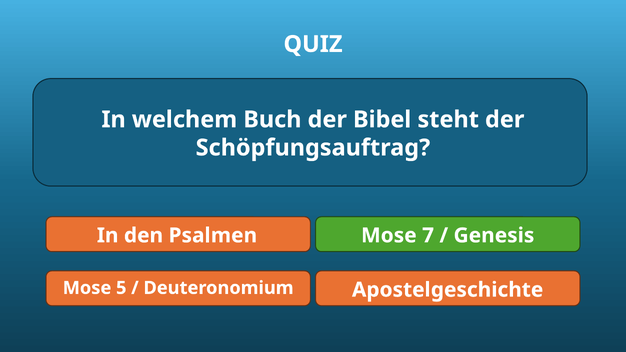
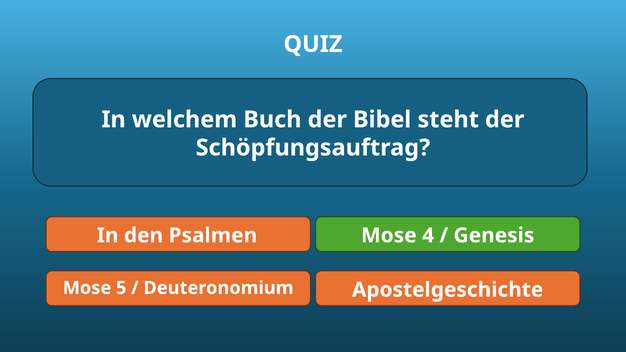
7: 7 -> 4 (428, 236)
